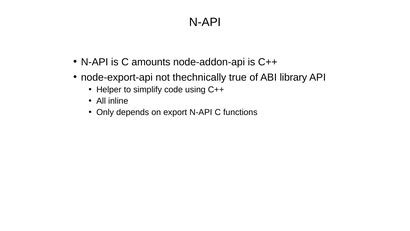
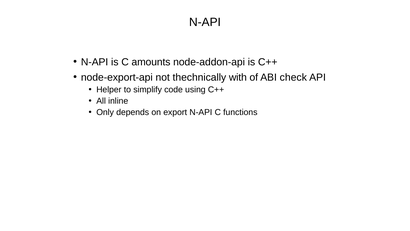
true: true -> with (238, 77)
library: library -> check (293, 77)
